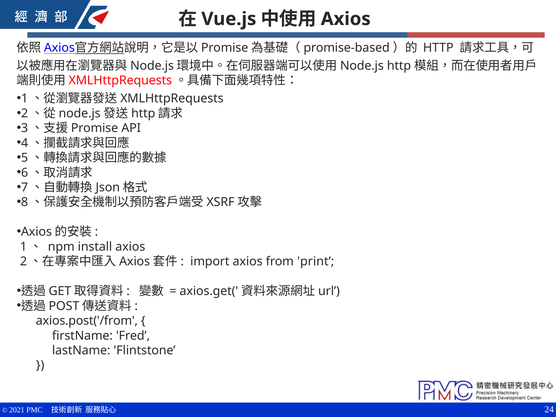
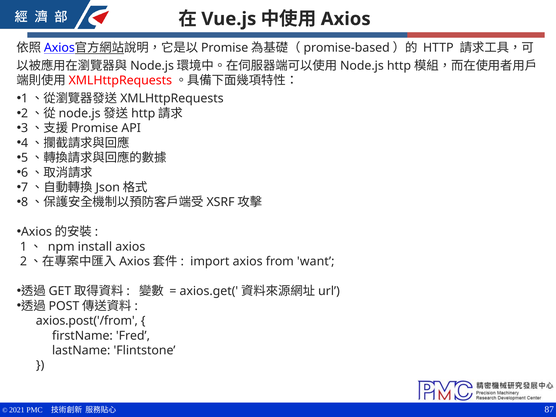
print: print -> want (316, 262)
24: 24 -> 87 (549, 409)
